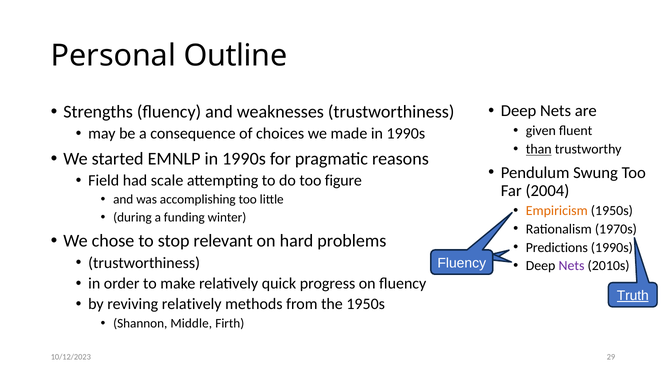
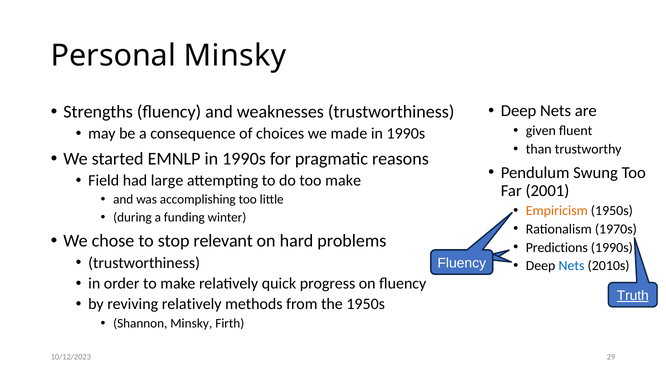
Personal Outline: Outline -> Minsky (235, 56)
than underline: present -> none (539, 150)
scale: scale -> large (167, 181)
too figure: figure -> make (343, 181)
2004: 2004 -> 2001 (547, 191)
Nets colour: purple -> blue (572, 266)
Shannon Middle: Middle -> Minsky (191, 324)
